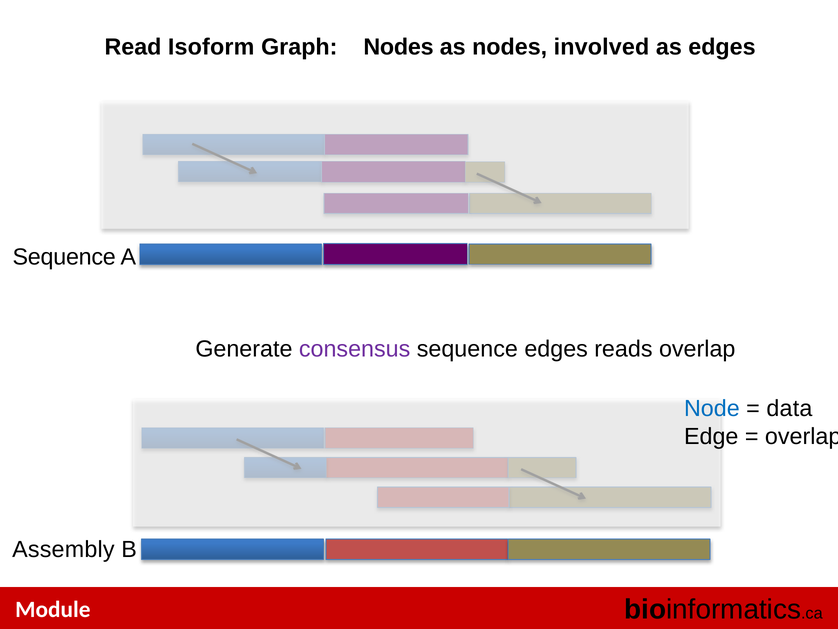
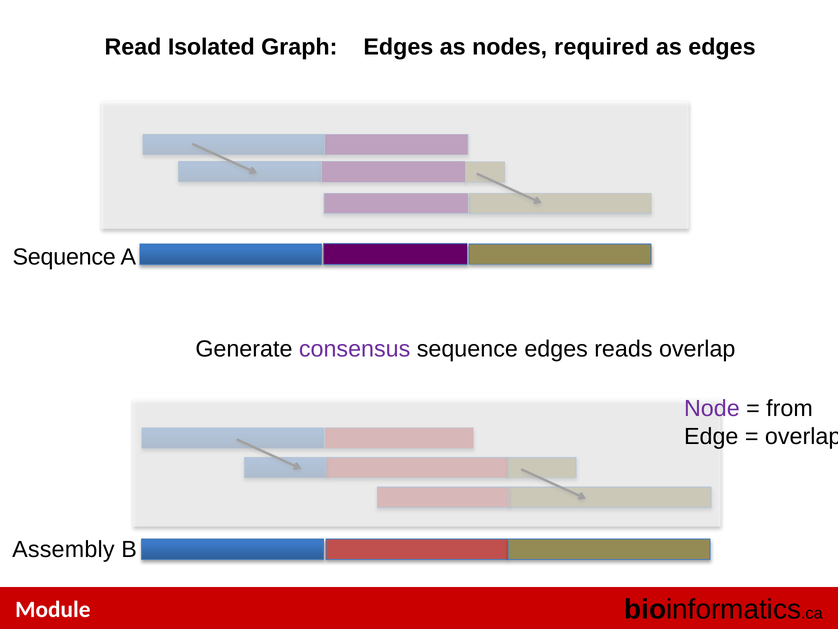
Isoform: Isoform -> Isolated (211, 47)
Graph Nodes: Nodes -> Edges (398, 47)
involved: involved -> required (601, 47)
Node colour: blue -> purple (712, 408)
data: data -> from (790, 408)
